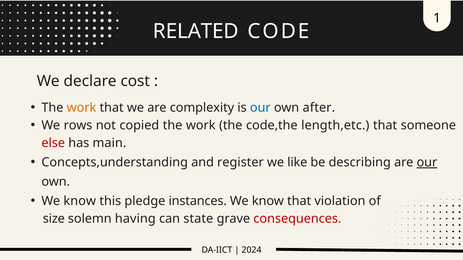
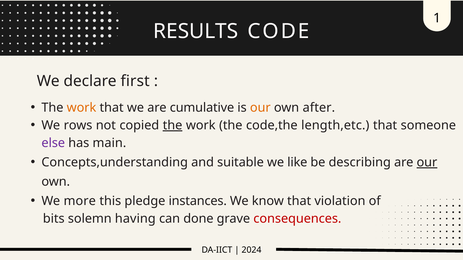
RELATED: RELATED -> RESULTS (196, 31)
cost: cost -> first (135, 81)
complexity: complexity -> cumulative (202, 108)
our colour: blue -> orange (260, 108)
the underline: none -> present (173, 126)
else colour: red -> purple (53, 143)
register: register -> suitable (240, 163)
know: know -> more (80, 201)
size: size -> bits (54, 219)
state: state -> done (198, 219)
